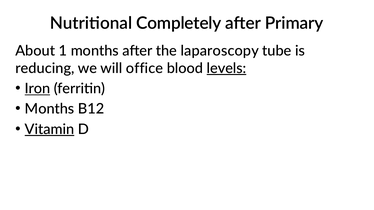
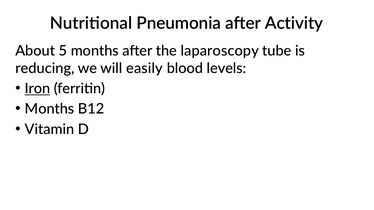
Completely: Completely -> Pneumonia (179, 23)
Primary: Primary -> Activity (294, 23)
1: 1 -> 5 (63, 51)
office: office -> easily (144, 68)
levels underline: present -> none (227, 68)
Vitamin underline: present -> none (49, 130)
